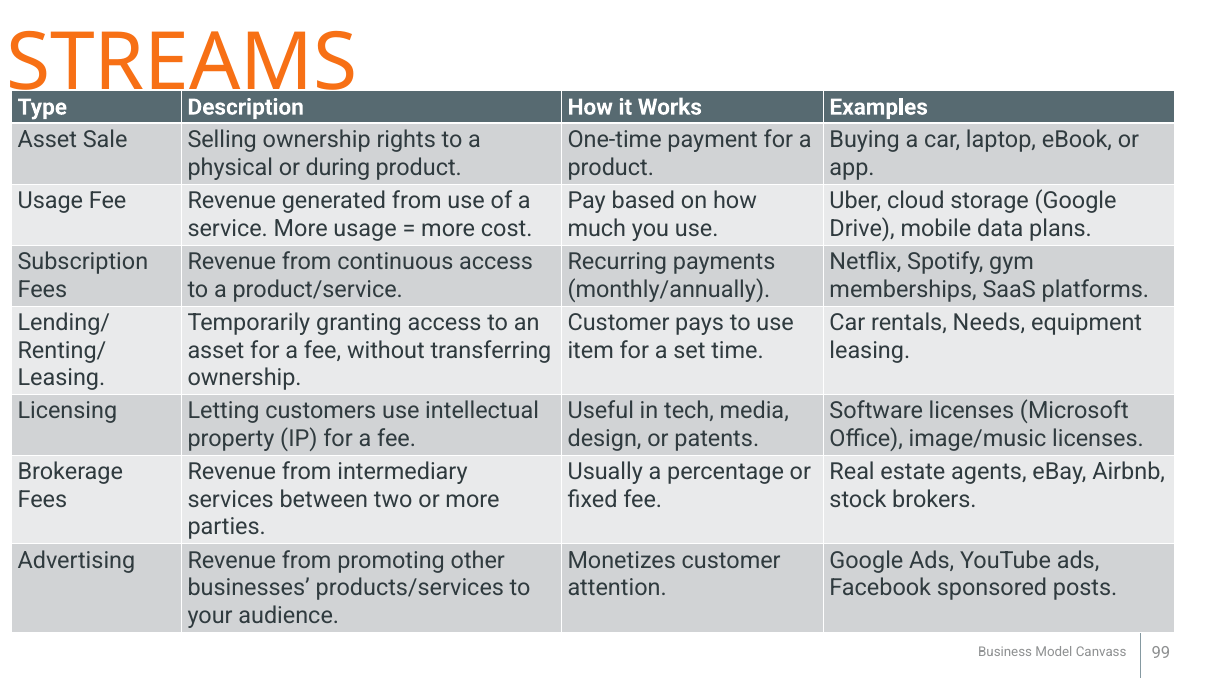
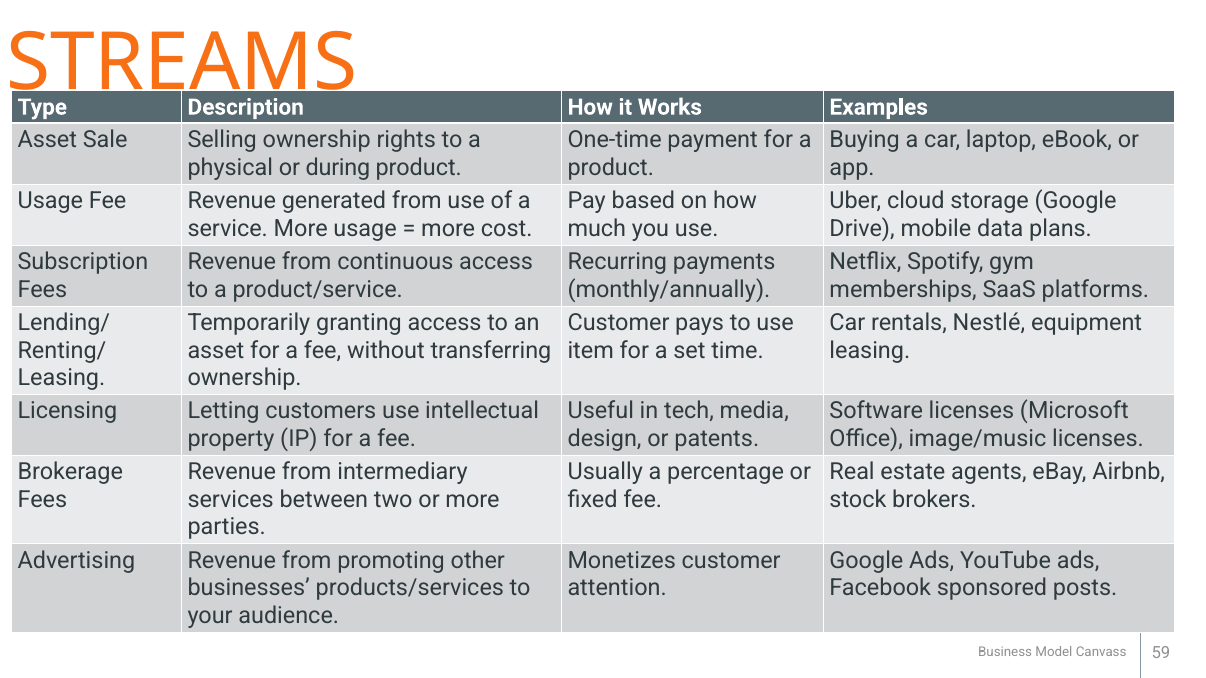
Needs: Needs -> Nestlé (989, 323)
99: 99 -> 59 (1161, 653)
